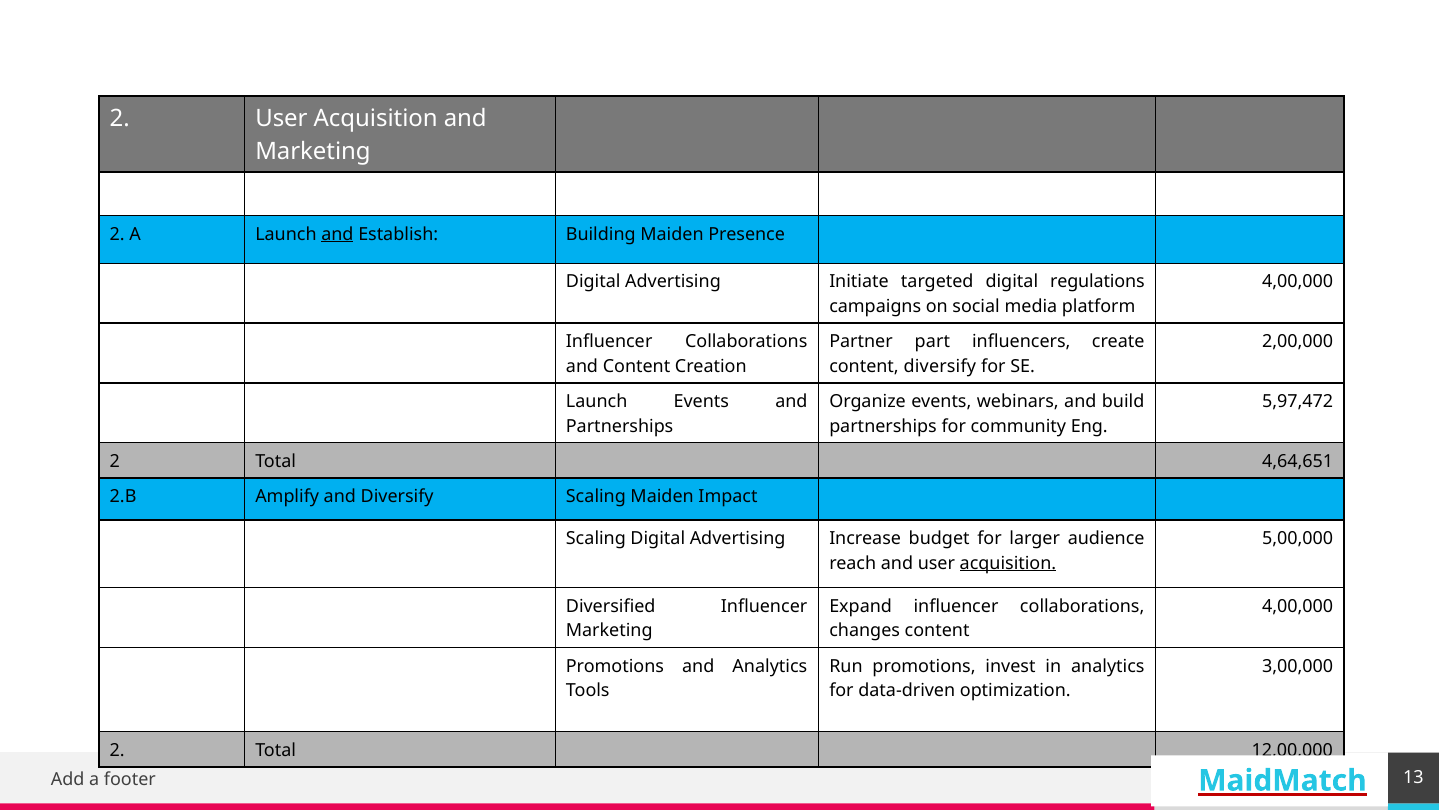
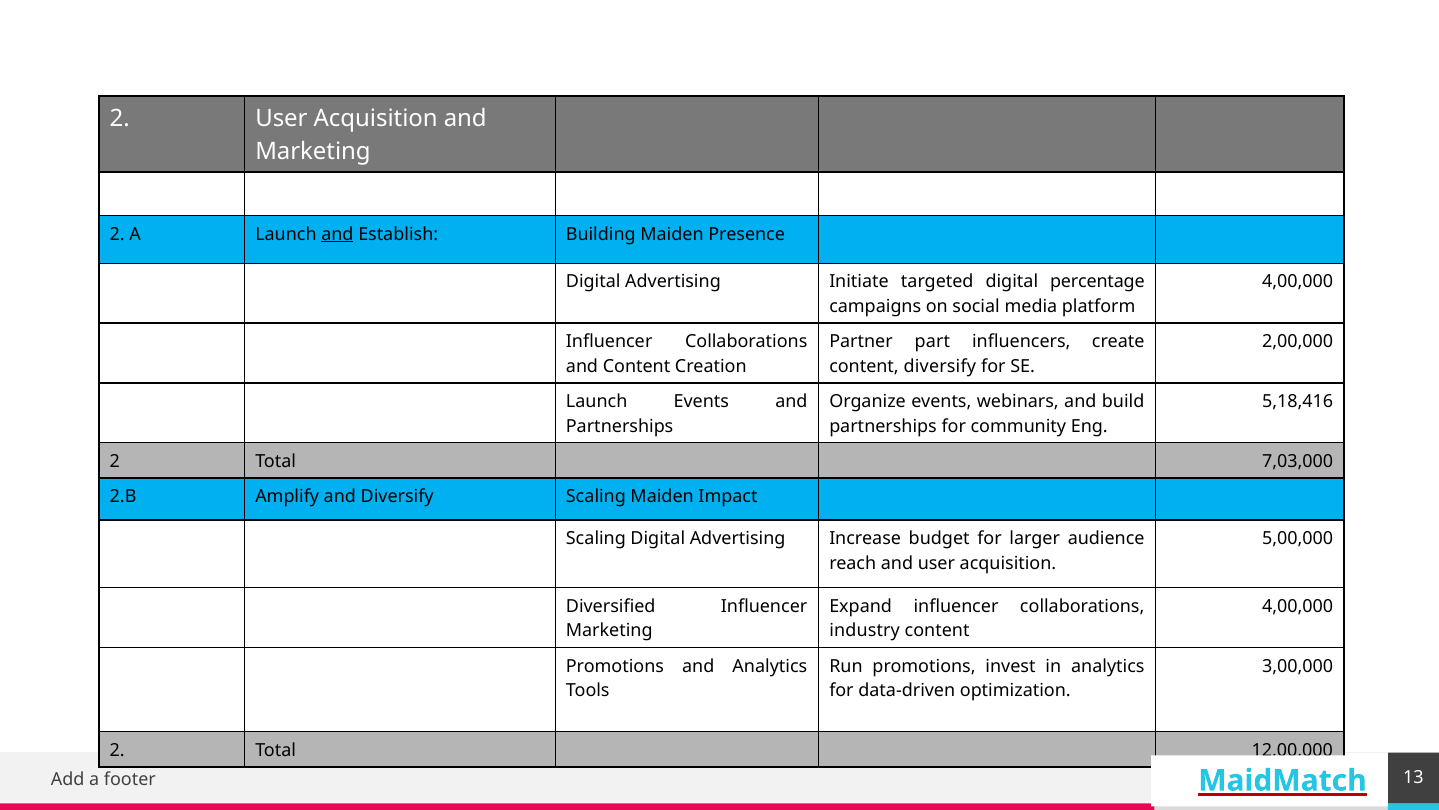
regulations: regulations -> percentage (1097, 282)
5,97,472: 5,97,472 -> 5,18,416 (1298, 401)
4,64,651: 4,64,651 -> 7,03,000 (1298, 461)
acquisition underline: present -> none (1008, 563)
changes: changes -> industry (865, 630)
